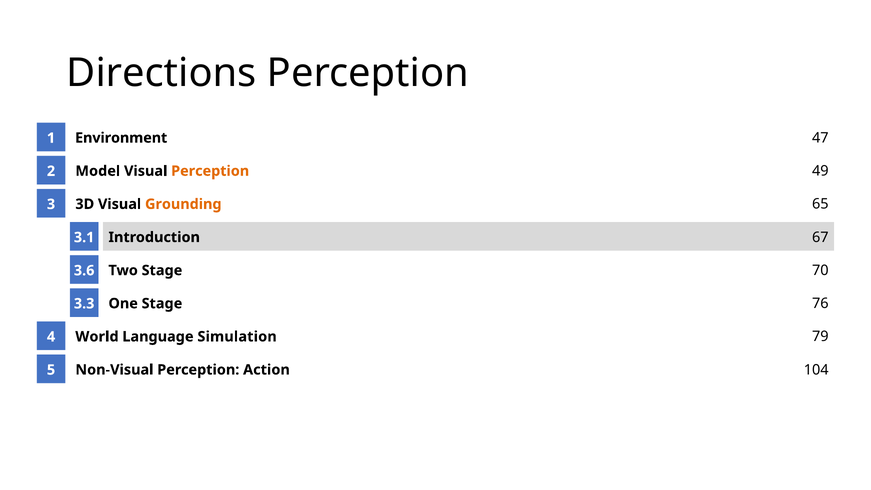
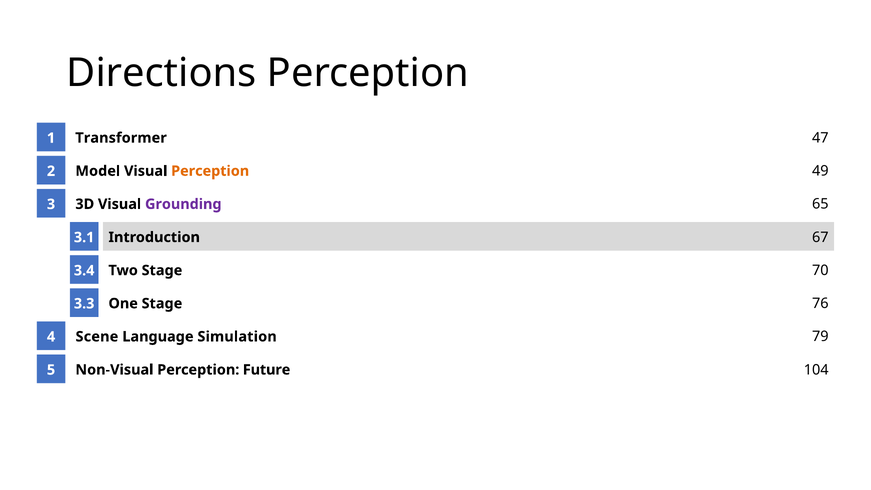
Environment: Environment -> Transformer (121, 138)
Grounding colour: orange -> purple (183, 204)
3.6: 3.6 -> 3.4 (84, 271)
World: World -> Scene (97, 337)
Action: Action -> Future (267, 370)
